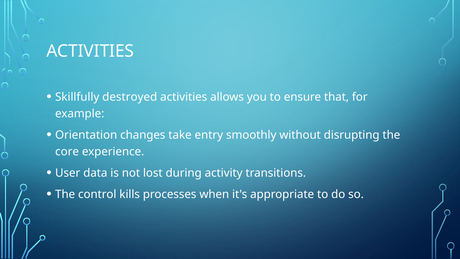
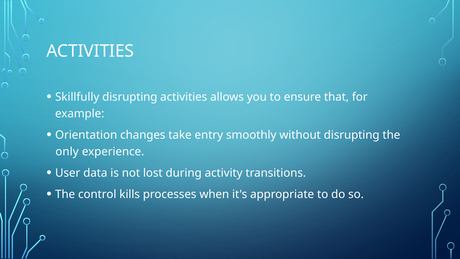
Skillfully destroyed: destroyed -> disrupting (130, 97)
core: core -> only (67, 152)
